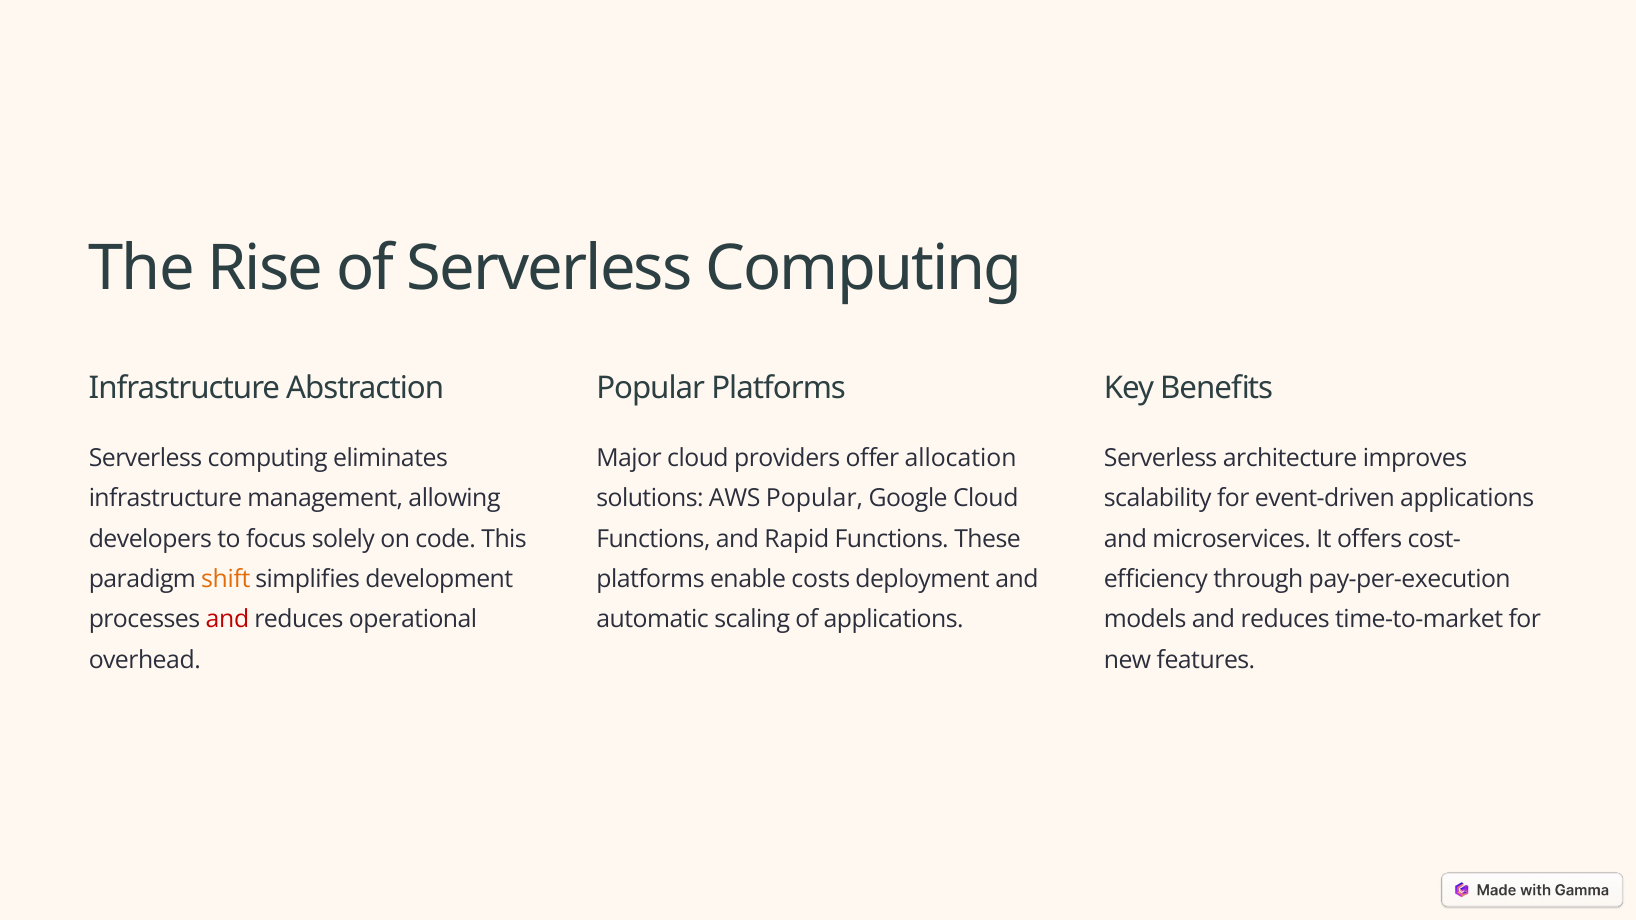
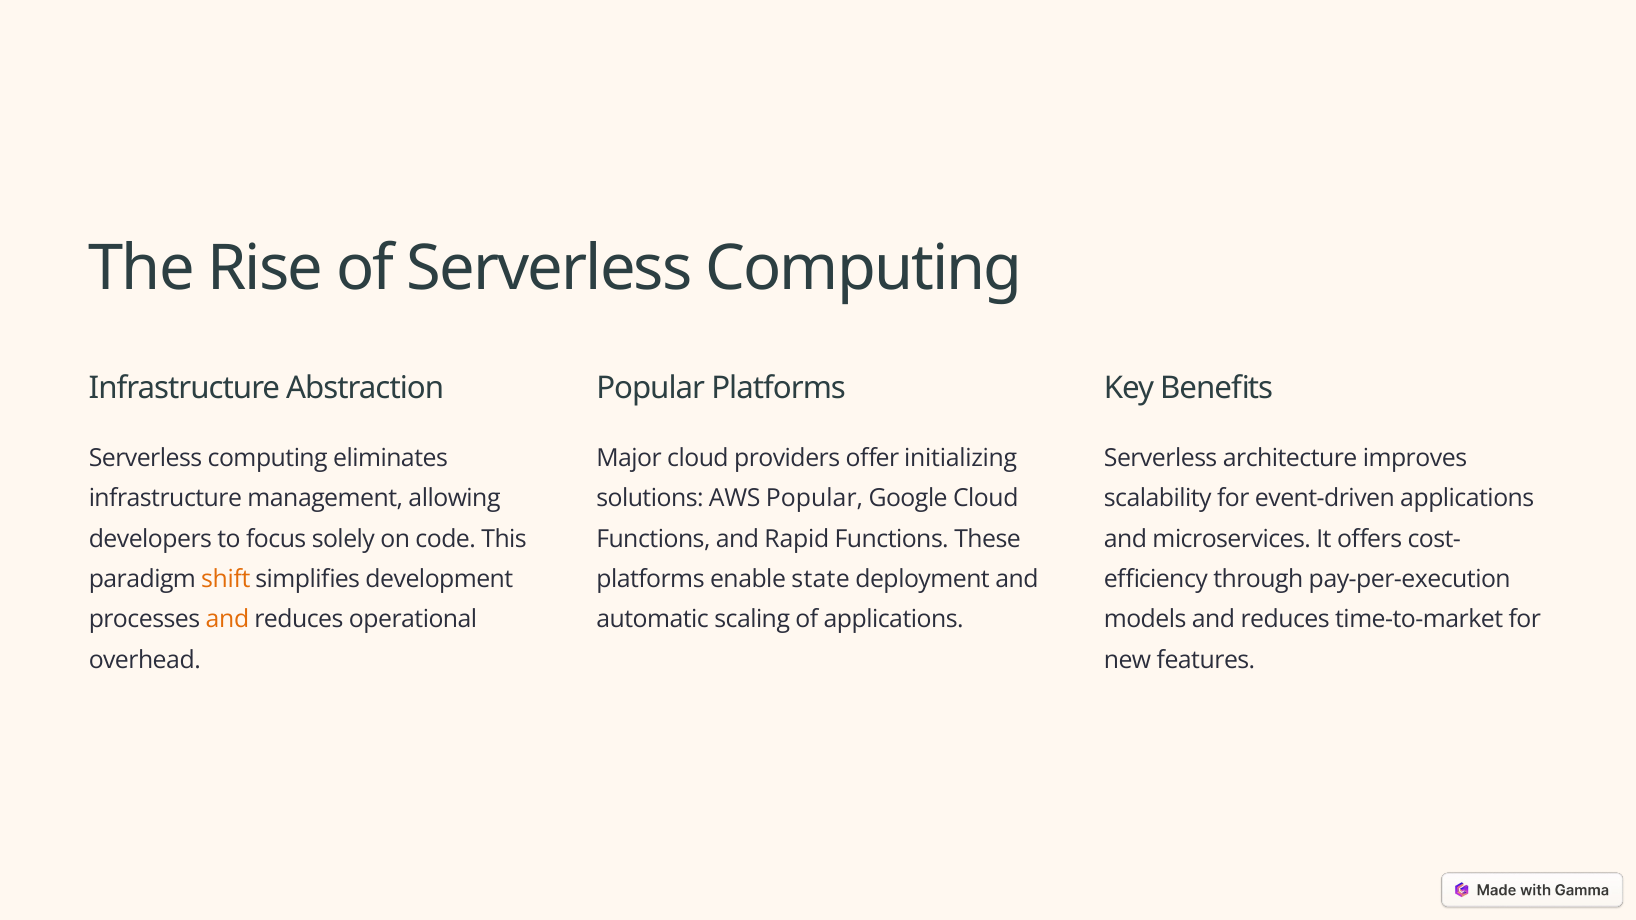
allocation: allocation -> initializing (961, 458)
costs: costs -> state (821, 579)
and colour: red -> orange (227, 620)
